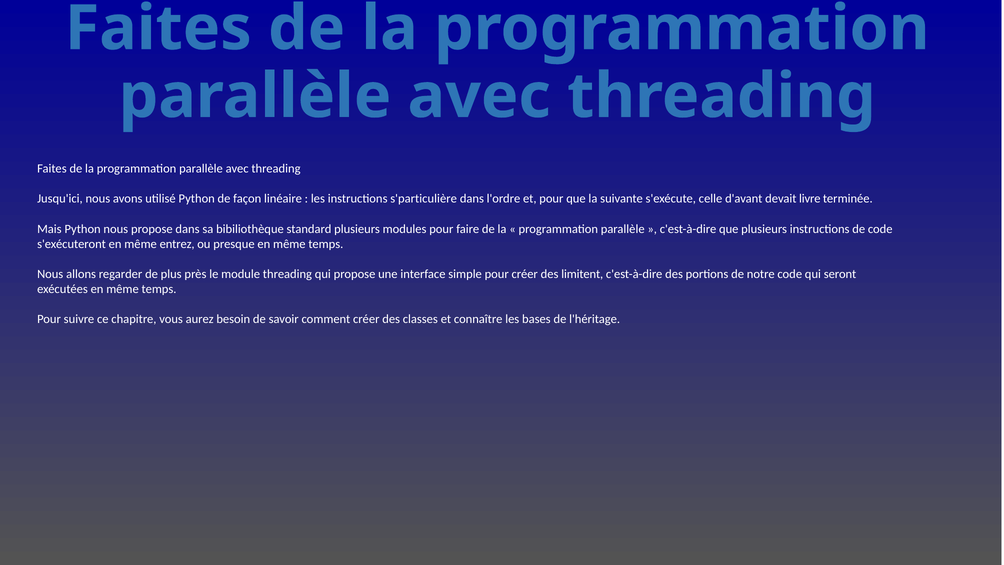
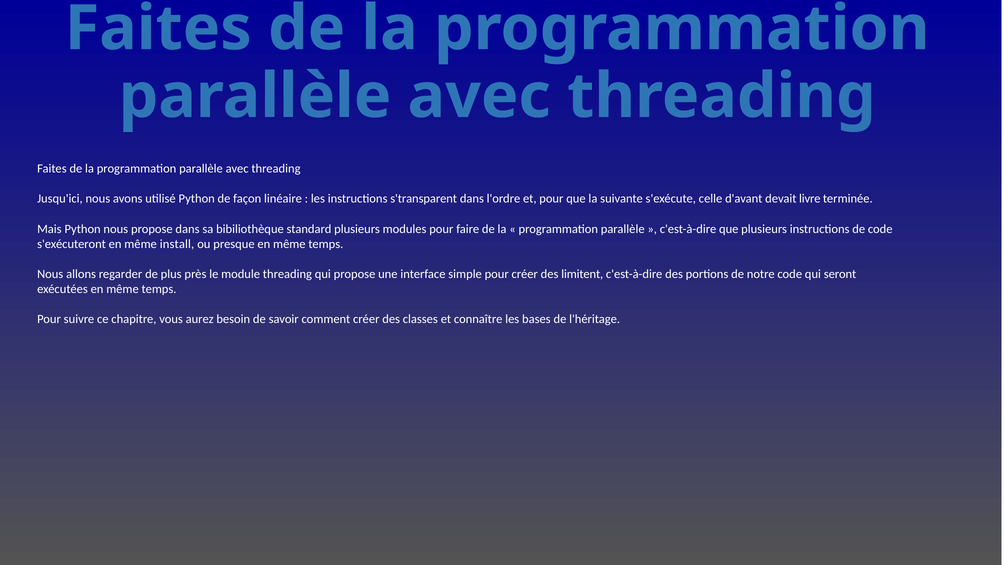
s'particulière: s'particulière -> s'transparent (424, 199)
entrez: entrez -> install (177, 244)
